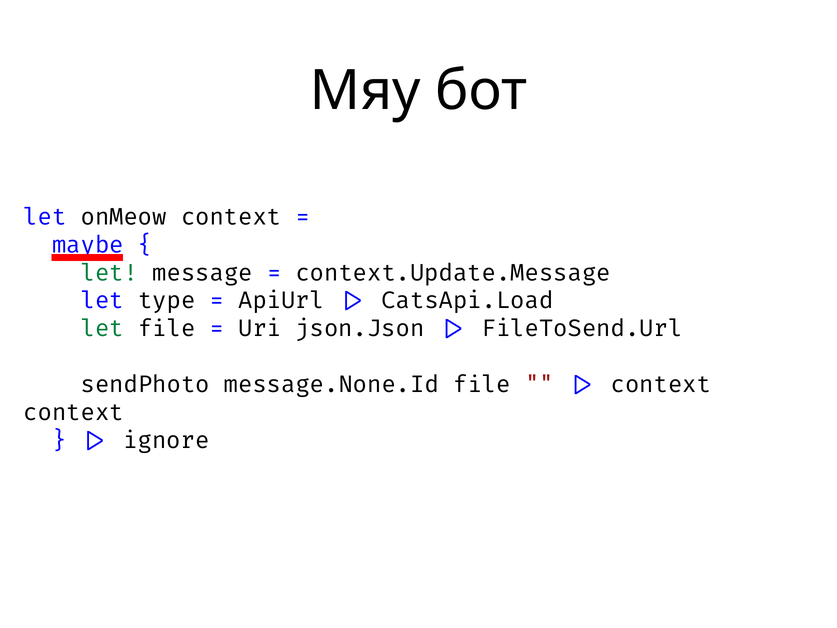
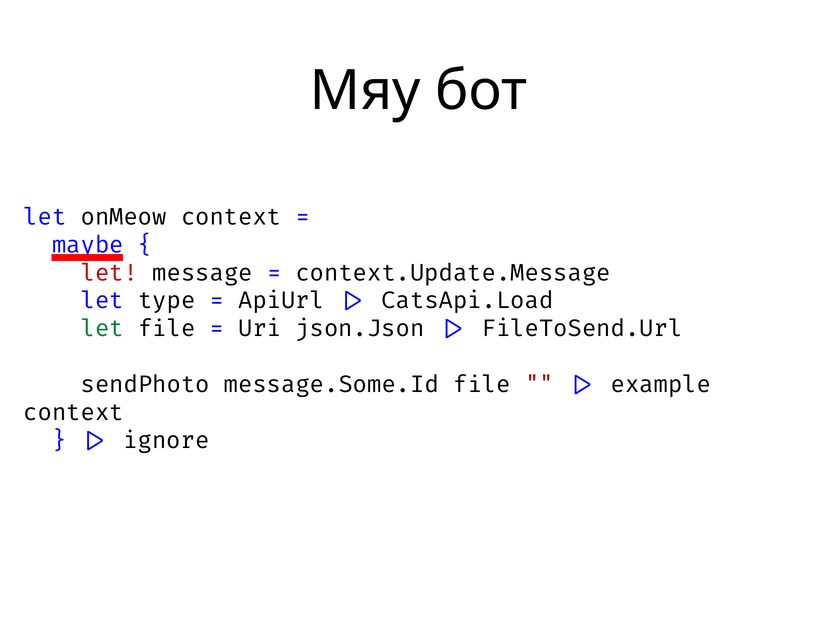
let colour: green -> red (109, 273)
message.None.Id: message.None.Id -> message.Some.Id (331, 384)
context: context -> example (661, 384)
